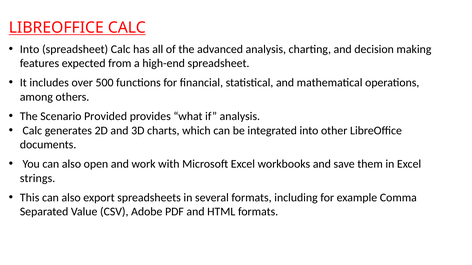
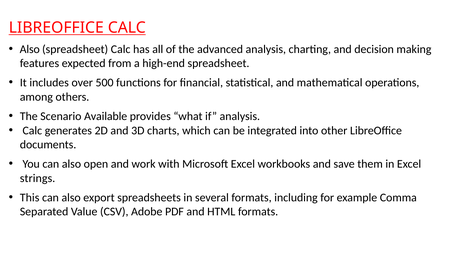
Into: Into -> Also (30, 49)
Provided: Provided -> Available (106, 117)
